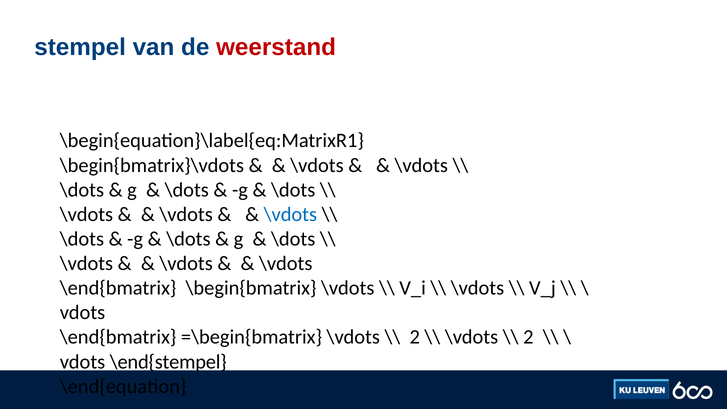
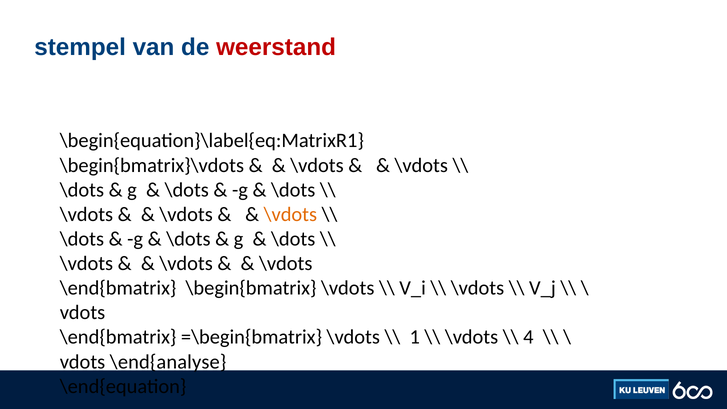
\vdots colour: blue -> orange (290, 214)
2: 2 -> 1 (415, 337)
2: 2 -> 4 (528, 337)
\end{stempel: \end{stempel -> \end{analyse (168, 362)
